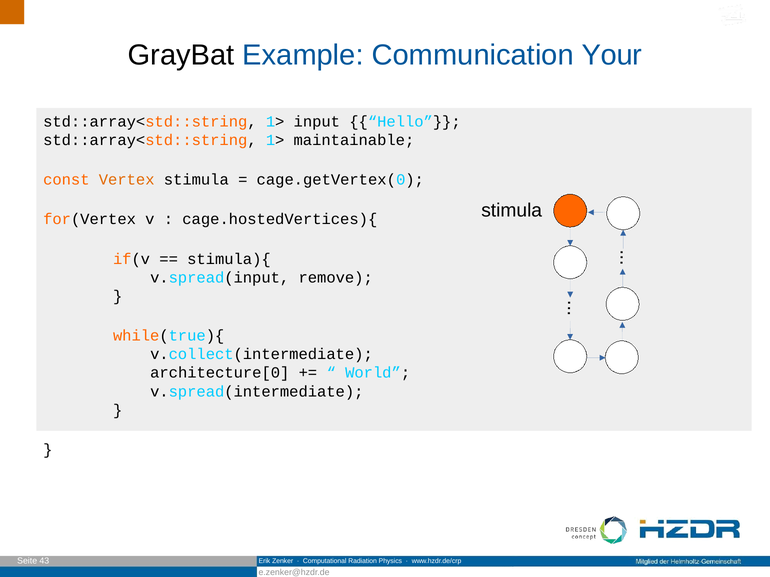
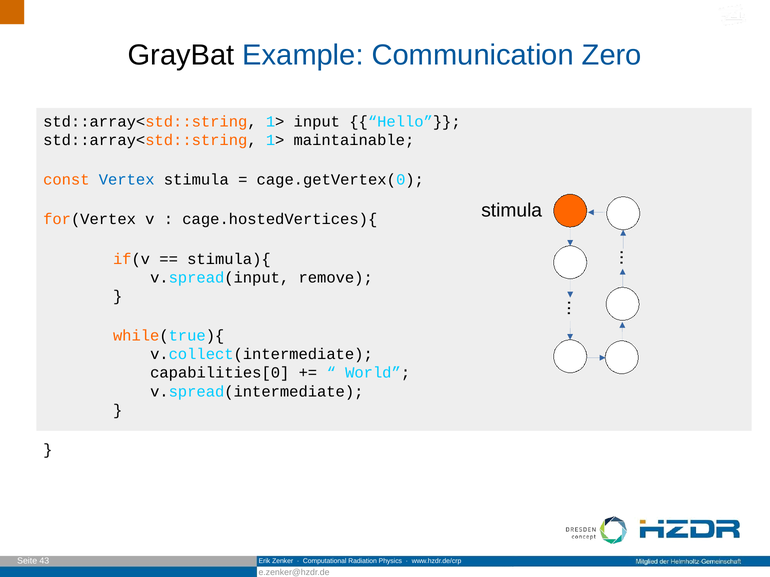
Your: Your -> Zero (612, 55)
Vertex colour: orange -> blue (127, 180)
architecture[0: architecture[0 -> capabilities[0 (220, 373)
